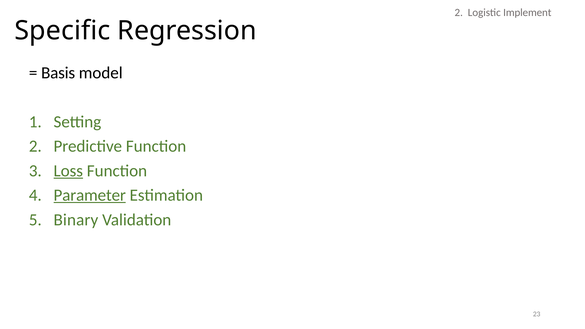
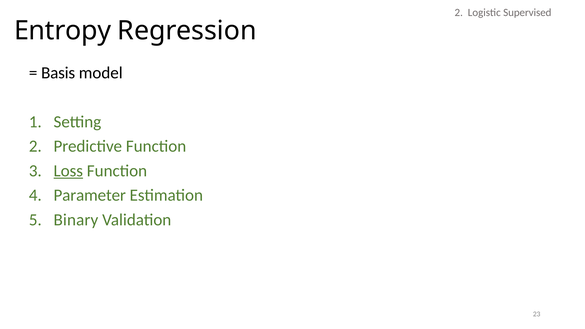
Implement: Implement -> Supervised (527, 12)
Specific: Specific -> Entropy (63, 31)
Parameter underline: present -> none (90, 195)
